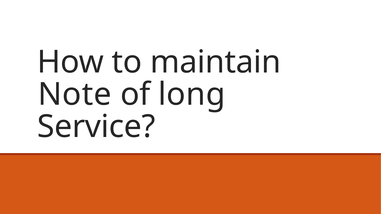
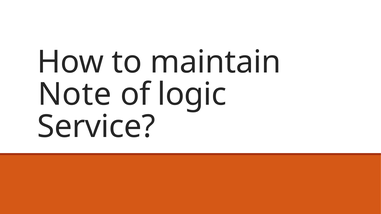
long: long -> logic (192, 95)
